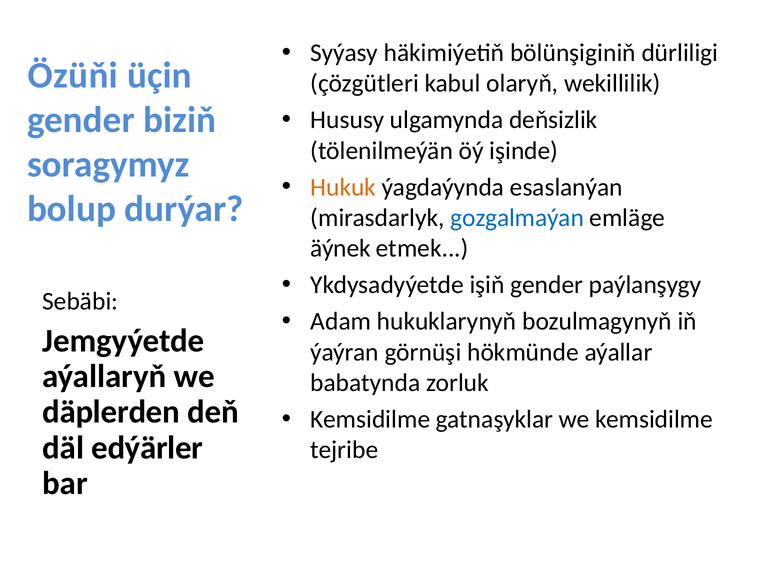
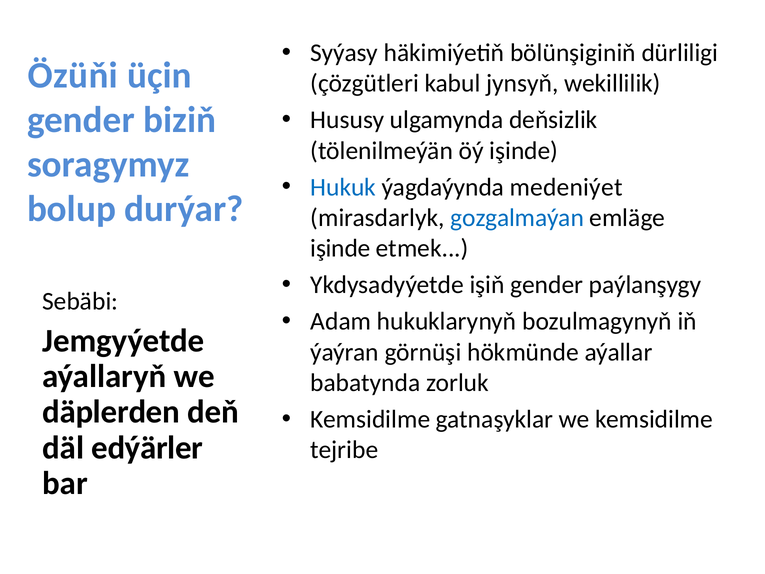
olaryň: olaryň -> jynsyň (522, 83)
Hukuk colour: orange -> blue (343, 187)
esaslanýan: esaslanýan -> medeniýet (566, 187)
äýnek: äýnek -> işinde (340, 248)
